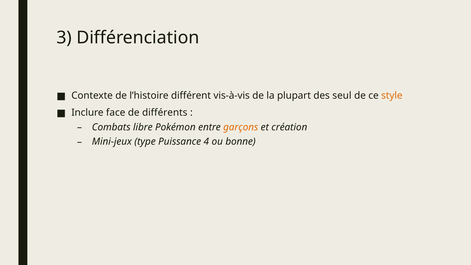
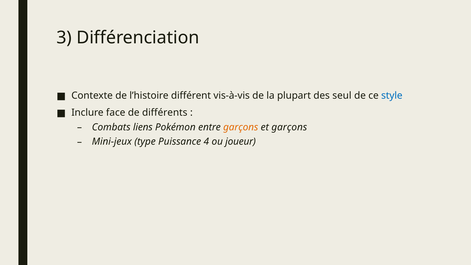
style colour: orange -> blue (392, 96)
libre: libre -> liens (143, 127)
et création: création -> garçons (289, 127)
bonne: bonne -> joueur (241, 142)
